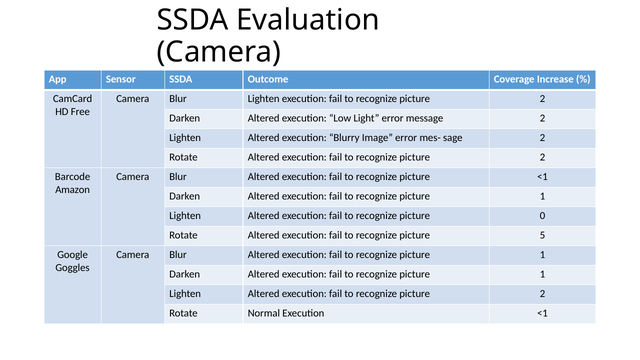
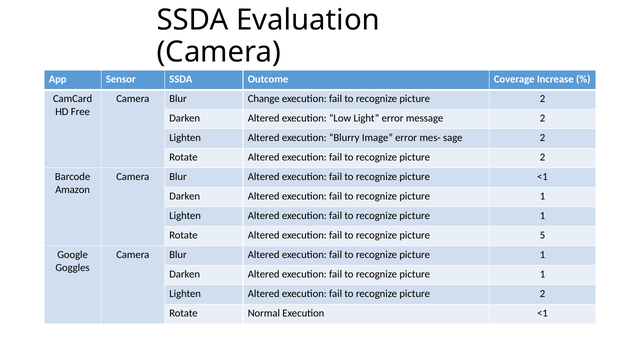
Blur Lighten: Lighten -> Change (264, 99)
0: 0 -> 1 (543, 216)
